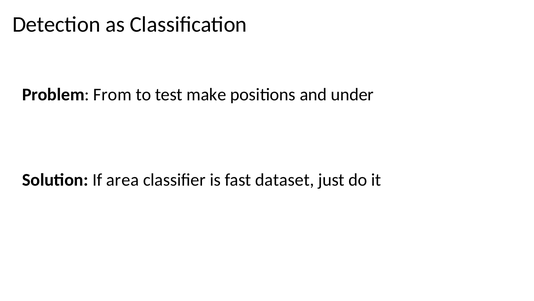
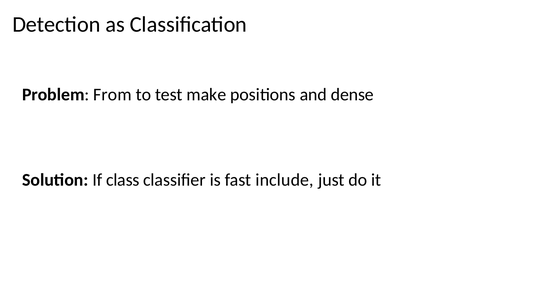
under: under -> dense (352, 94)
area: area -> class (123, 180)
dataset: dataset -> include (285, 180)
